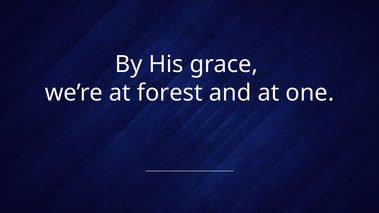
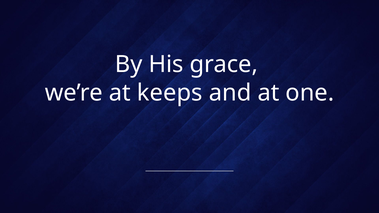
forest: forest -> keeps (170, 93)
